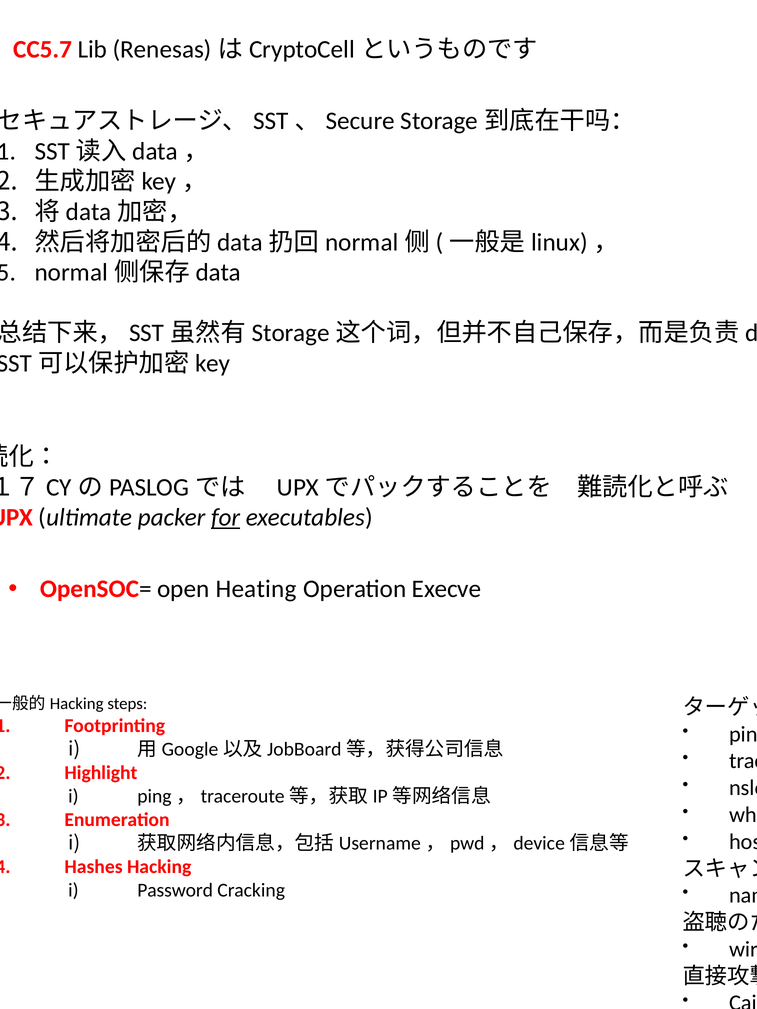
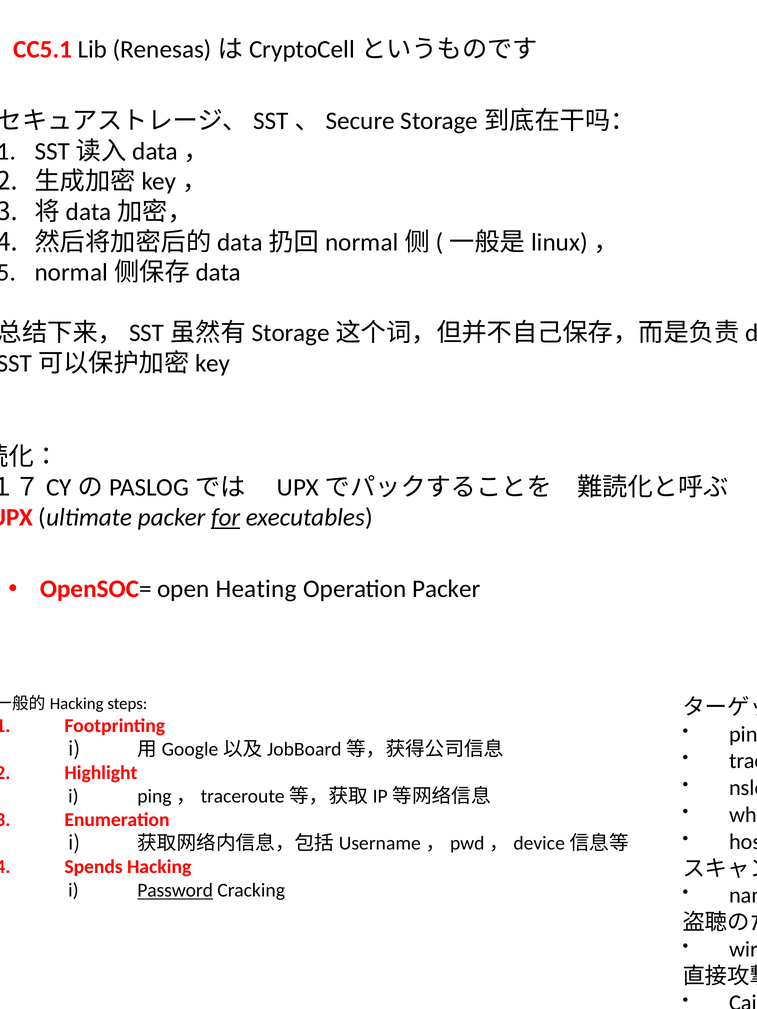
CC5.7: CC5.7 -> CC5.1 (43, 50)
Operation Execve: Execve -> Packer (446, 589)
Hashes: Hashes -> Spends (94, 867)
Password underline: none -> present (175, 891)
